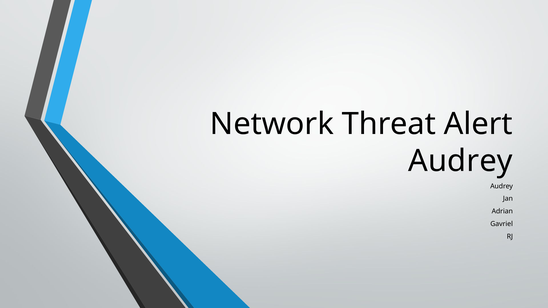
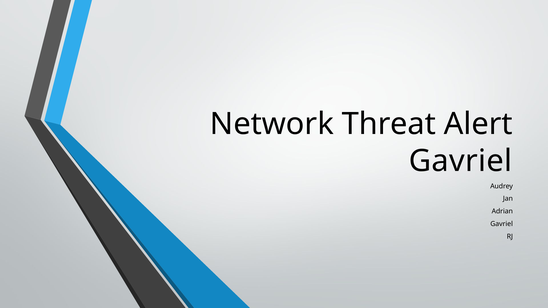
Audrey: Audrey -> Gavriel (460, 161)
